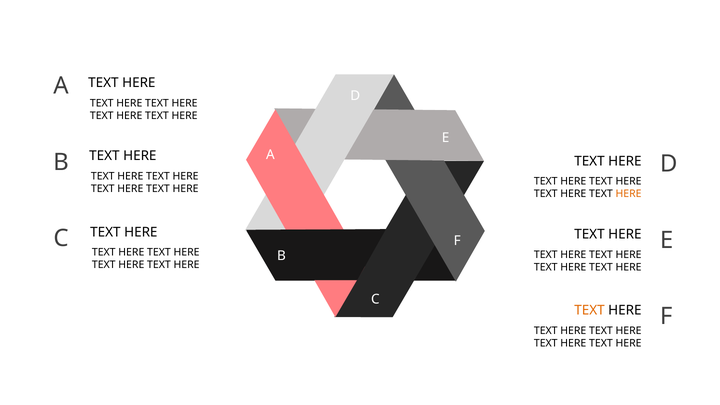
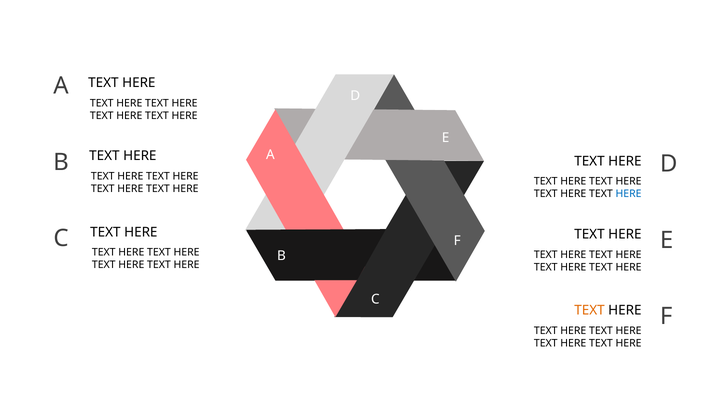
HERE colour: orange -> blue (629, 194)
